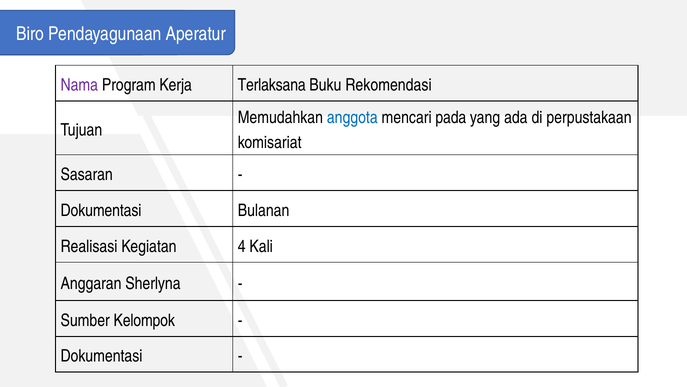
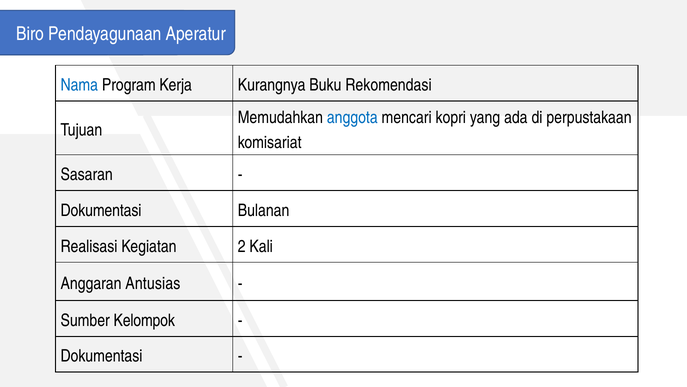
Nama colour: purple -> blue (79, 85)
Terlaksana: Terlaksana -> Kurangnya (272, 85)
pada: pada -> kopri (451, 117)
4: 4 -> 2 (242, 246)
Sherlyna: Sherlyna -> Antusias (153, 283)
